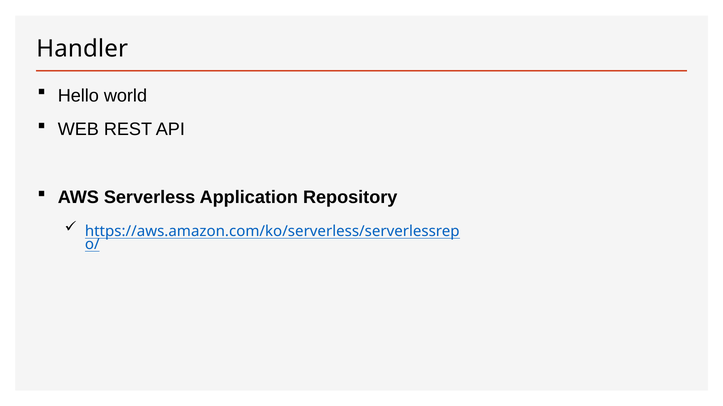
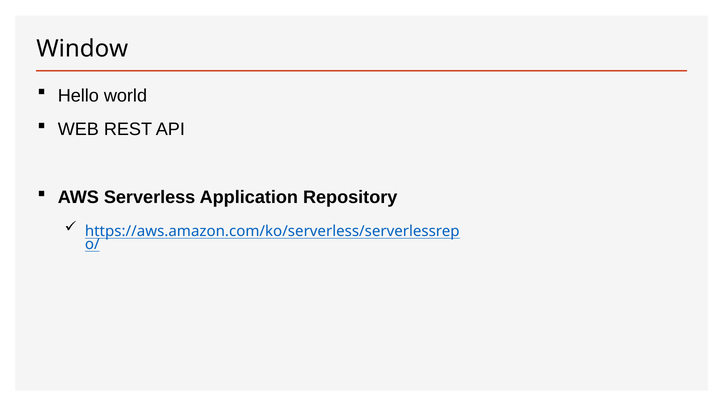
Handler: Handler -> Window (82, 49)
